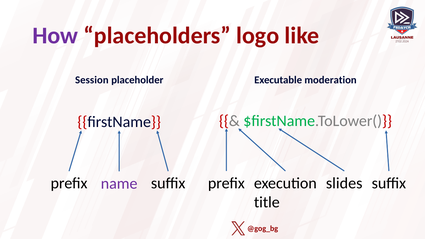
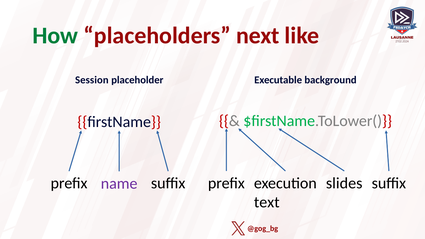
How colour: purple -> green (55, 36)
logo: logo -> next (258, 36)
moderation: moderation -> background (331, 80)
title: title -> text (267, 202)
